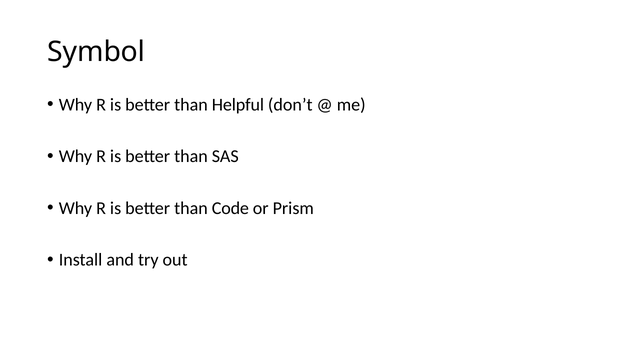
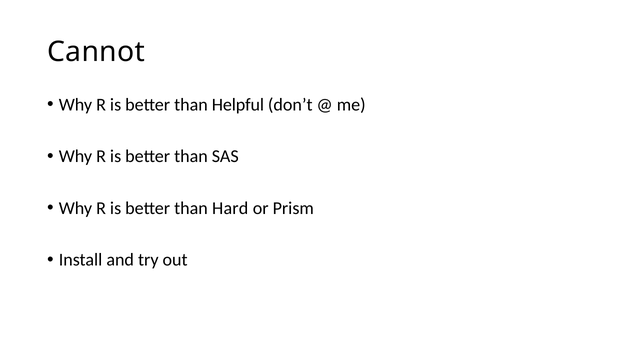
Symbol: Symbol -> Cannot (96, 52)
Code: Code -> Hard (230, 208)
